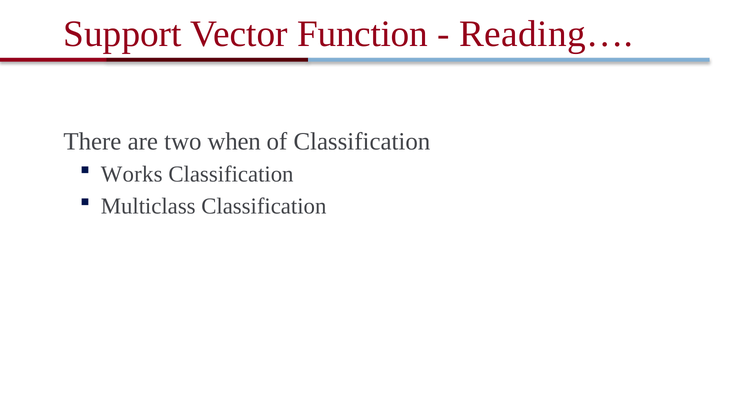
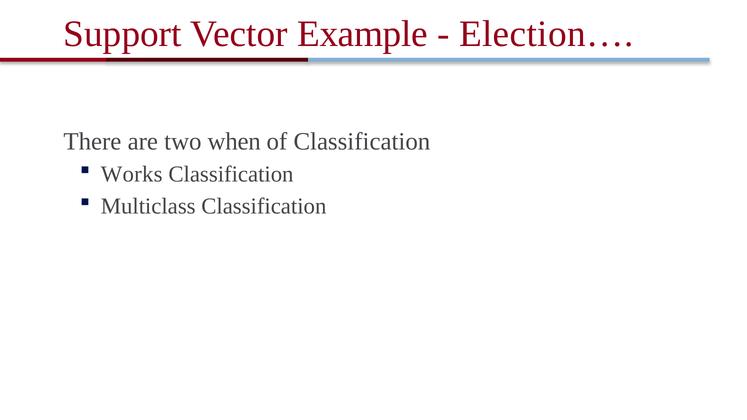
Function: Function -> Example (363, 34)
Reading…: Reading… -> Election… (546, 34)
